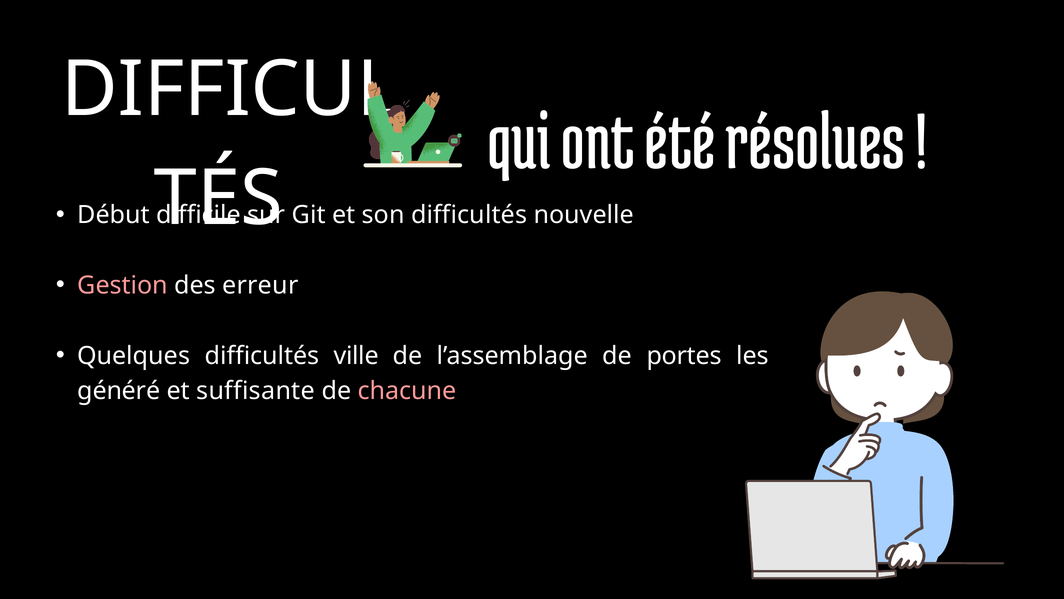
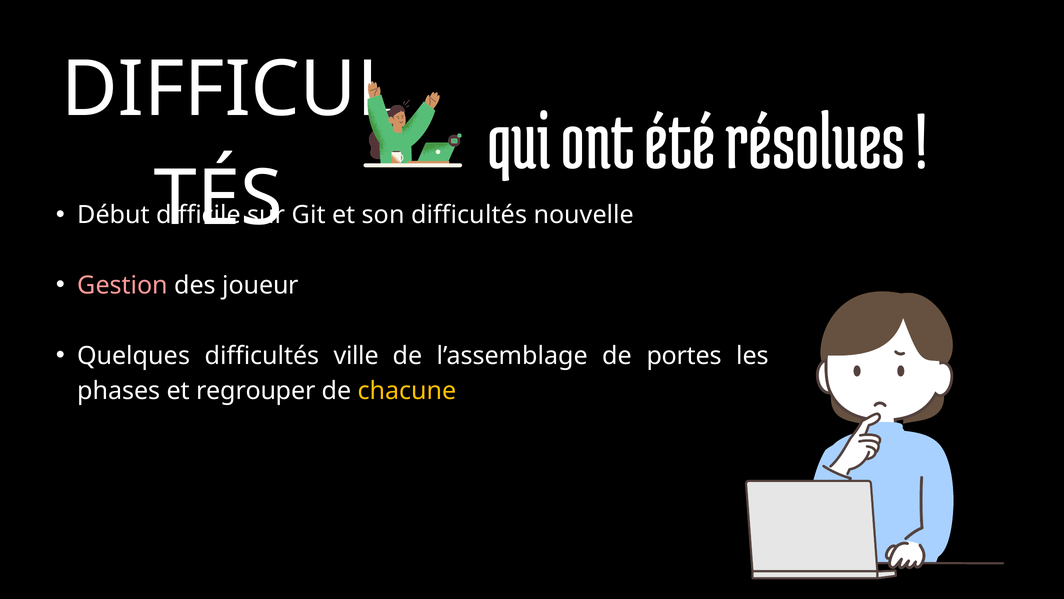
erreur: erreur -> joueur (261, 285)
généré: généré -> phases (119, 391)
suffisante: suffisante -> regrouper (256, 391)
chacune colour: pink -> yellow (407, 391)
